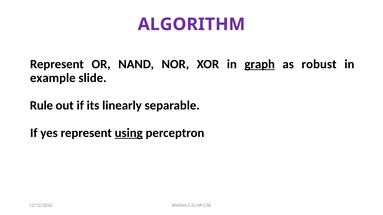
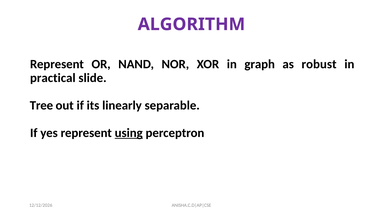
graph underline: present -> none (260, 64)
example: example -> practical (53, 78)
Rule: Rule -> Tree (41, 106)
